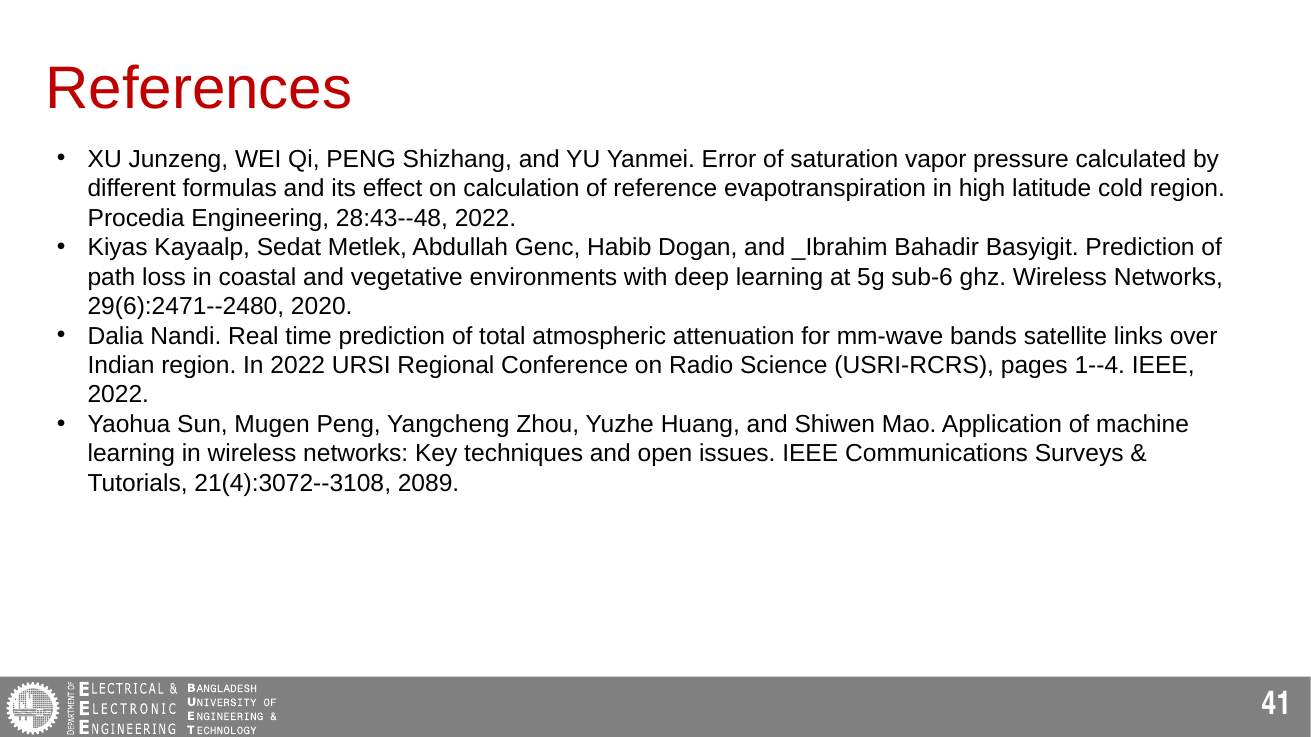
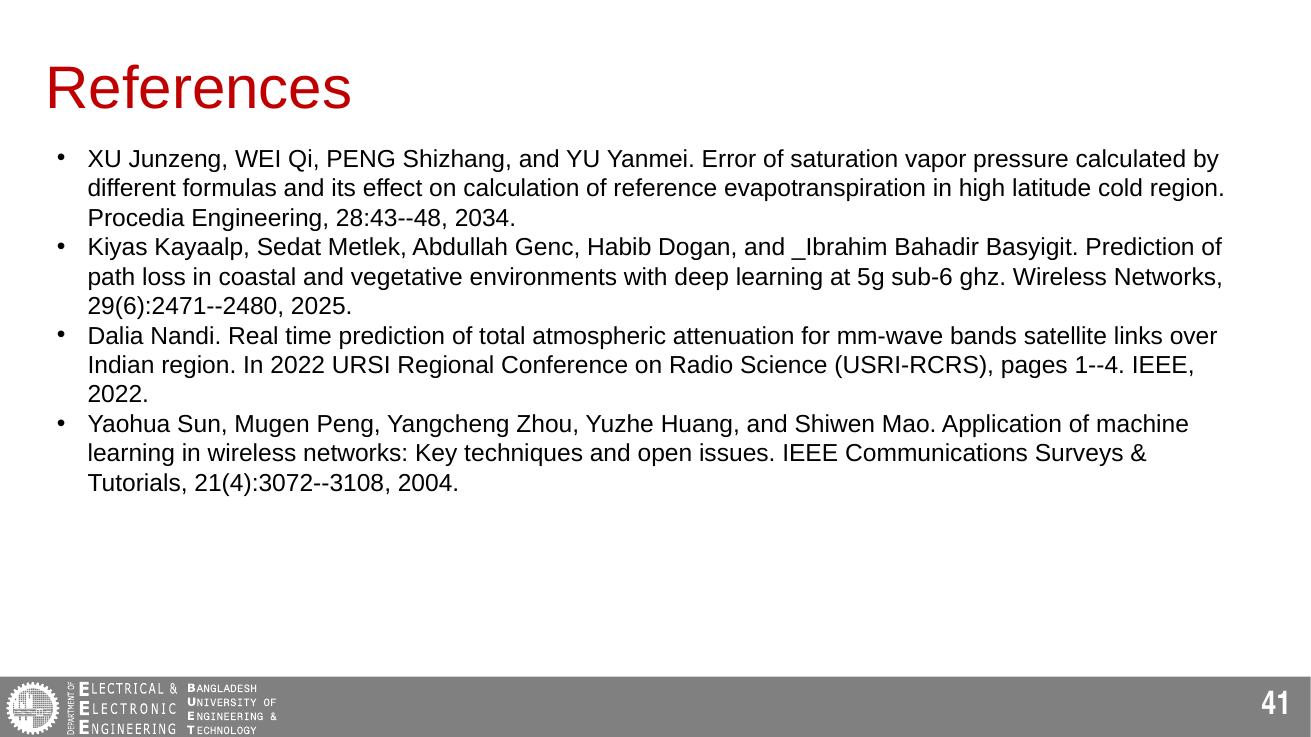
28:43--48 2022: 2022 -> 2034 (485, 218)
2020: 2020 -> 2025 (322, 307)
2089: 2089 -> 2004 (429, 484)
